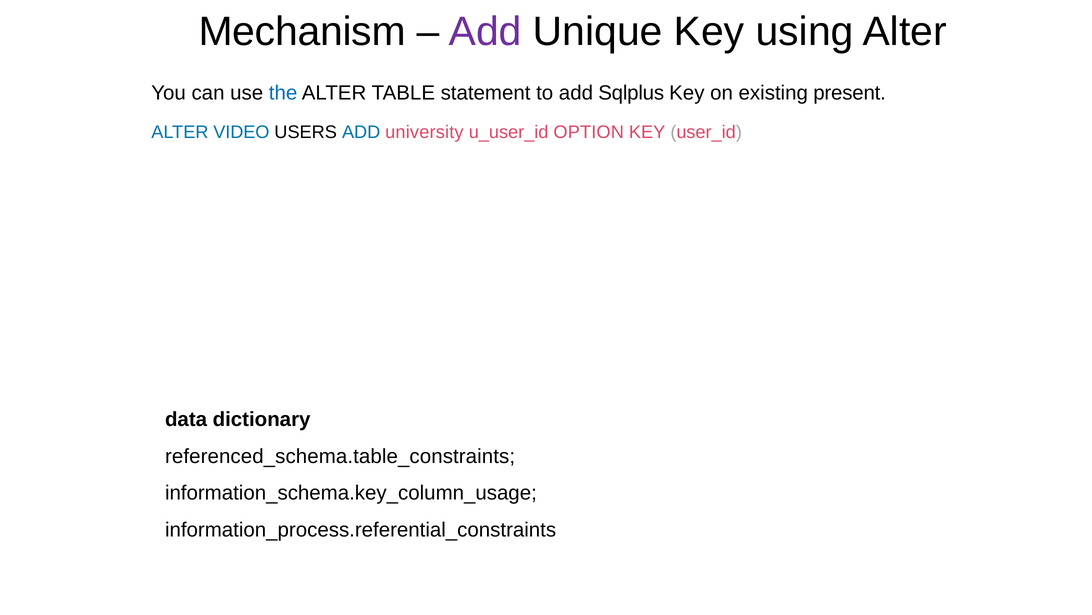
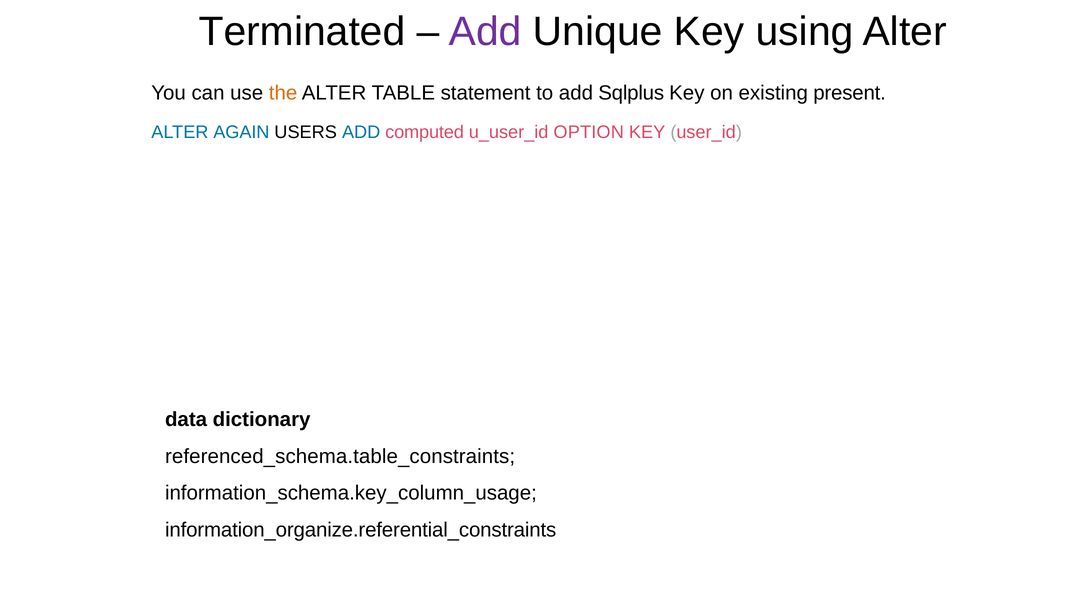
Mechanism: Mechanism -> Terminated (302, 31)
the colour: blue -> orange (283, 93)
VIDEO: VIDEO -> AGAIN (241, 132)
university: university -> computed (425, 132)
information_process.referential_constraints: information_process.referential_constraints -> information_organize.referential_constraints (361, 530)
